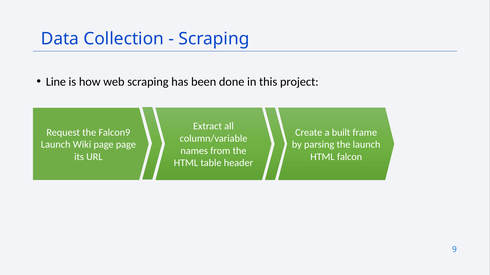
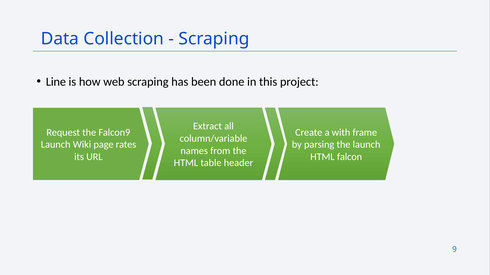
built: built -> with (341, 133)
page page: page -> rates (126, 145)
